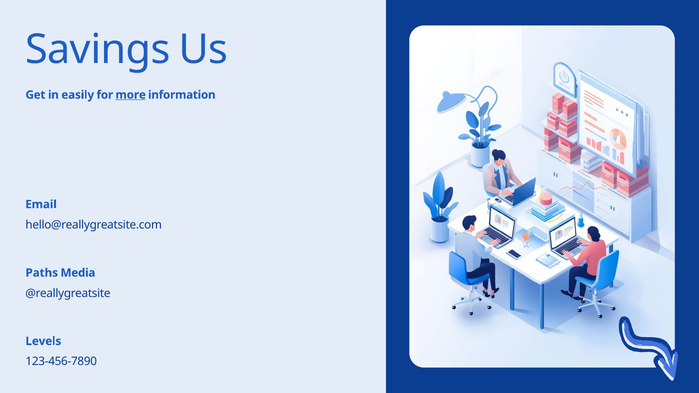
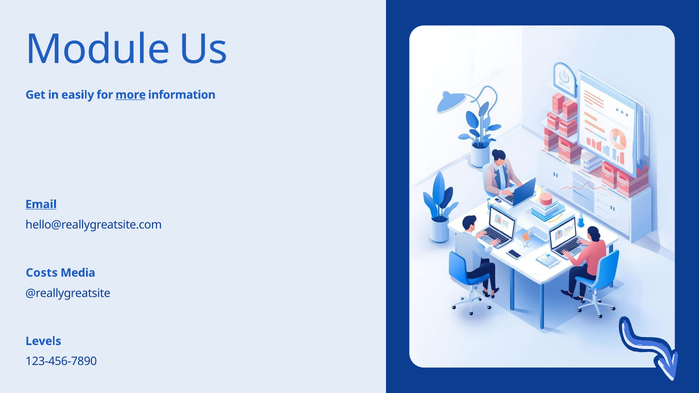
Savings: Savings -> Module (98, 49)
Email underline: none -> present (41, 204)
Paths: Paths -> Costs (42, 273)
